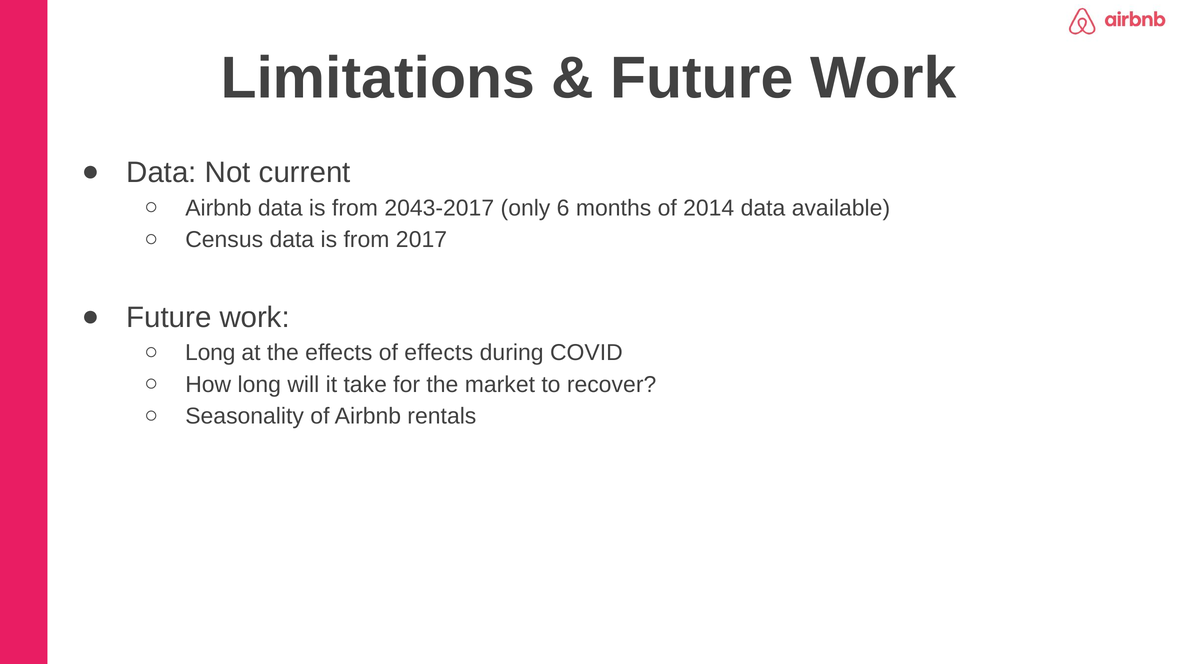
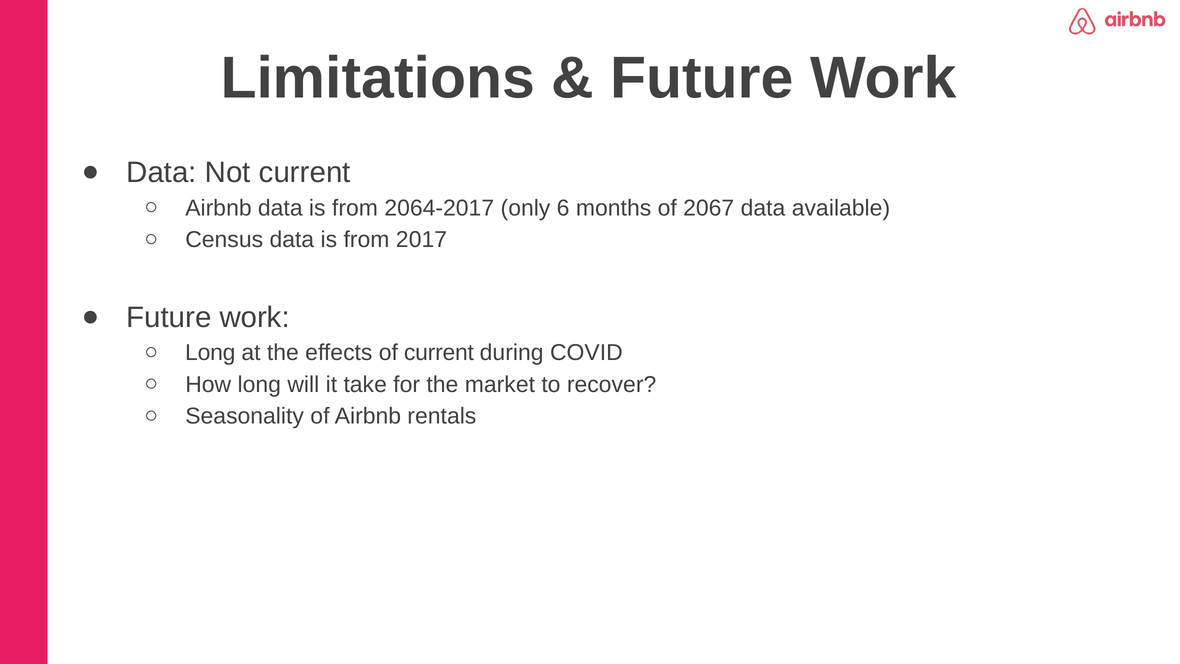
2043-2017: 2043-2017 -> 2064-2017 (439, 208)
2014: 2014 -> 2067 (709, 208)
of effects: effects -> current (439, 353)
